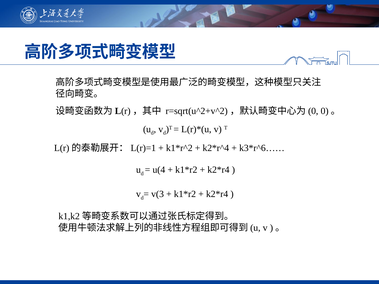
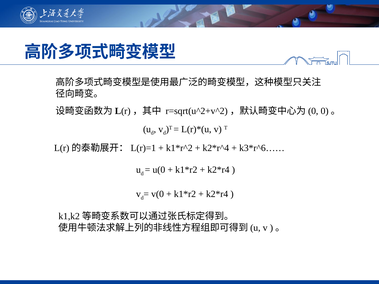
u(4: u(4 -> u(0 (159, 170)
v(3: v(3 -> v(0 (158, 194)
